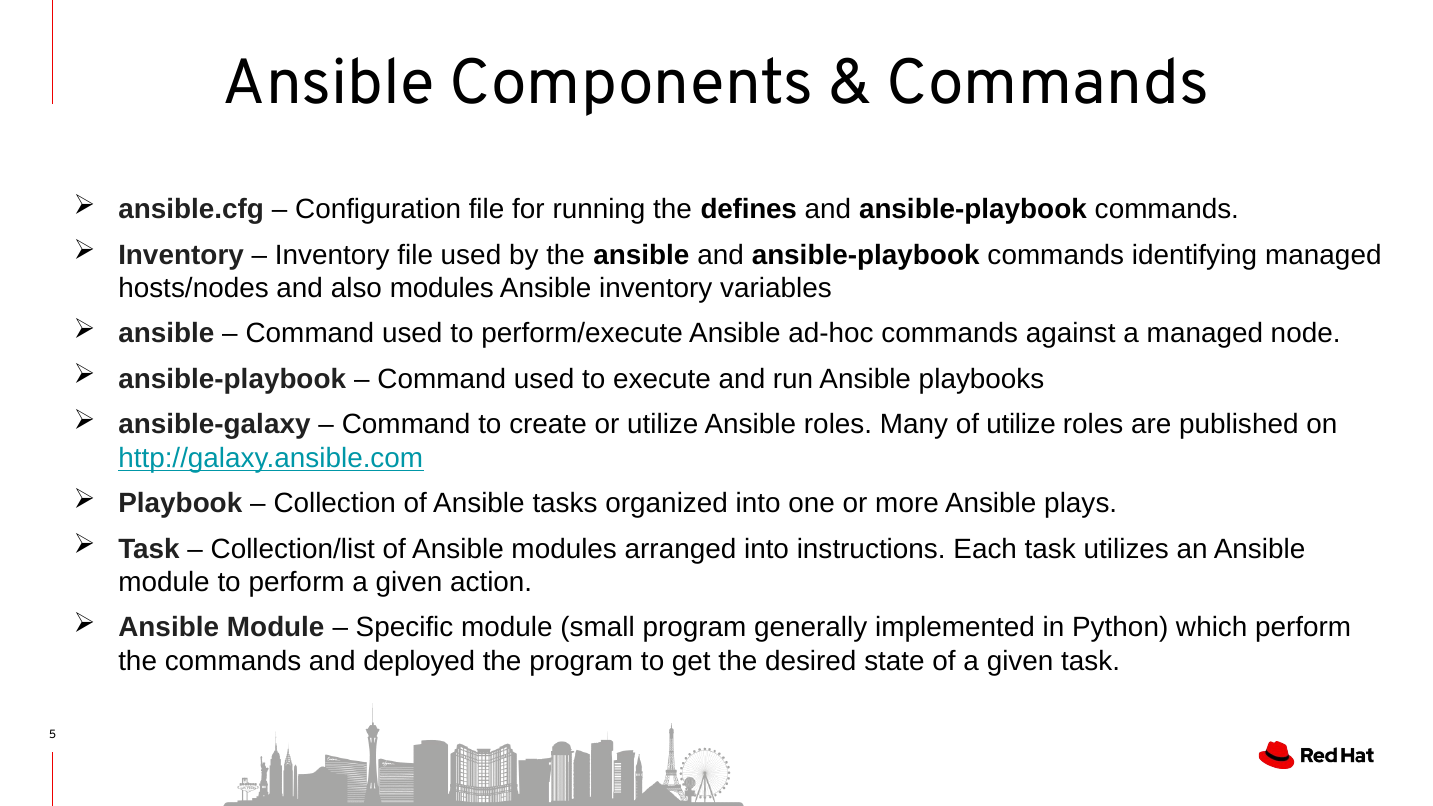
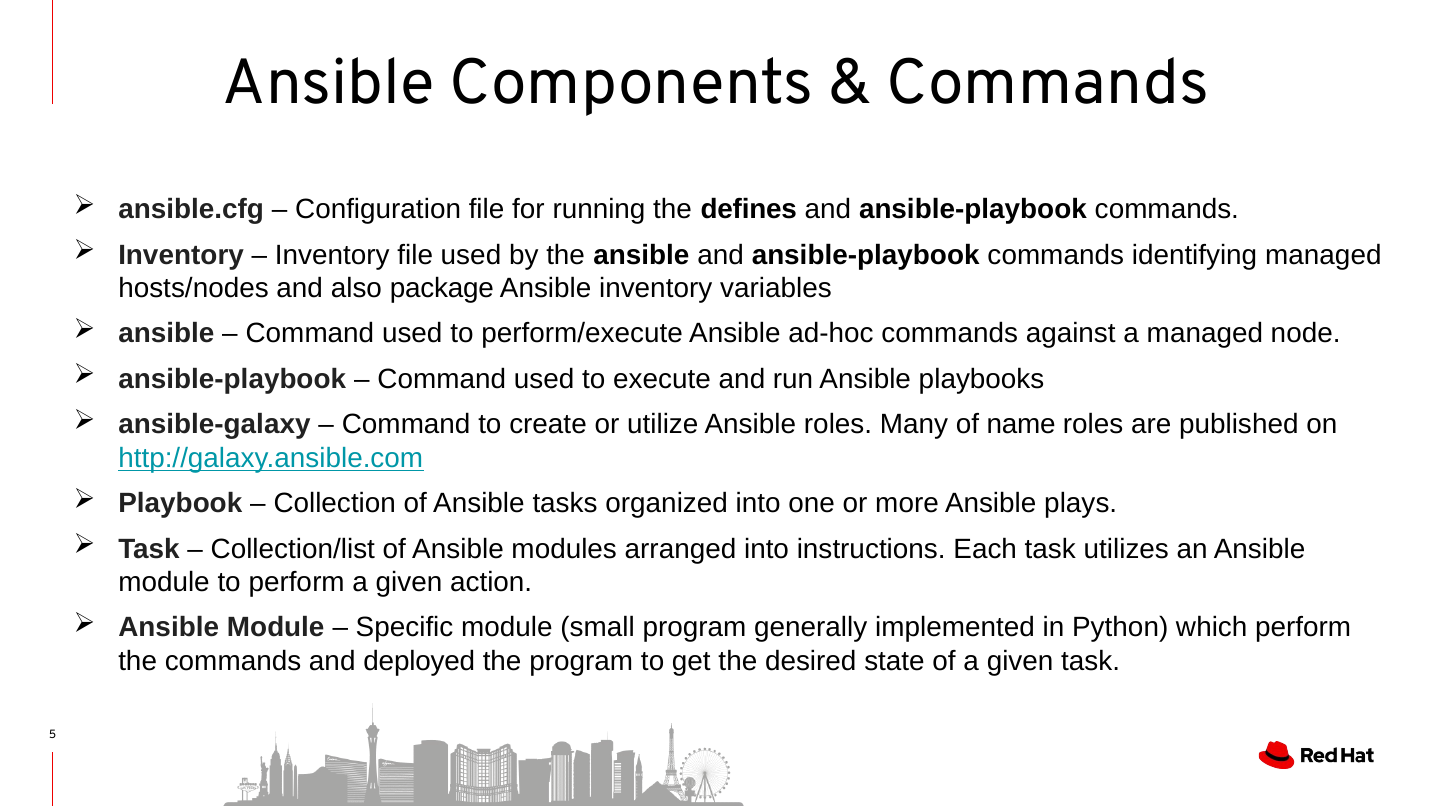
also modules: modules -> package (442, 288)
of utilize: utilize -> name (1021, 425)
